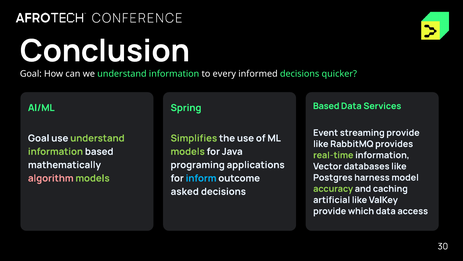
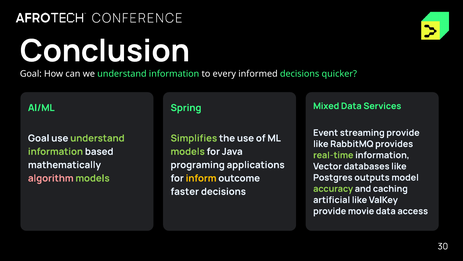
Based: Based -> Mixed (326, 106)
harness: harness -> outputs (372, 177)
inform colour: light blue -> yellow (201, 178)
asked: asked -> faster (185, 191)
which: which -> movie (361, 211)
